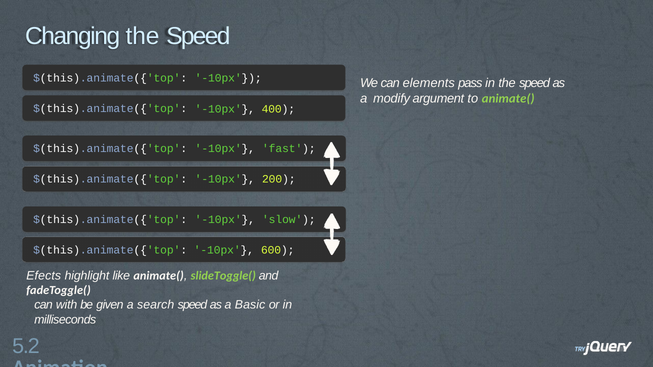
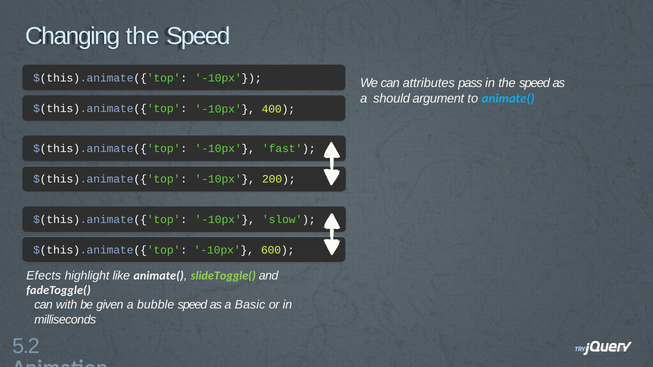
elements: elements -> attributes (429, 83)
modify: modify -> should (392, 99)
animate( colour: light green -> light blue (508, 99)
search: search -> bubble (156, 305)
